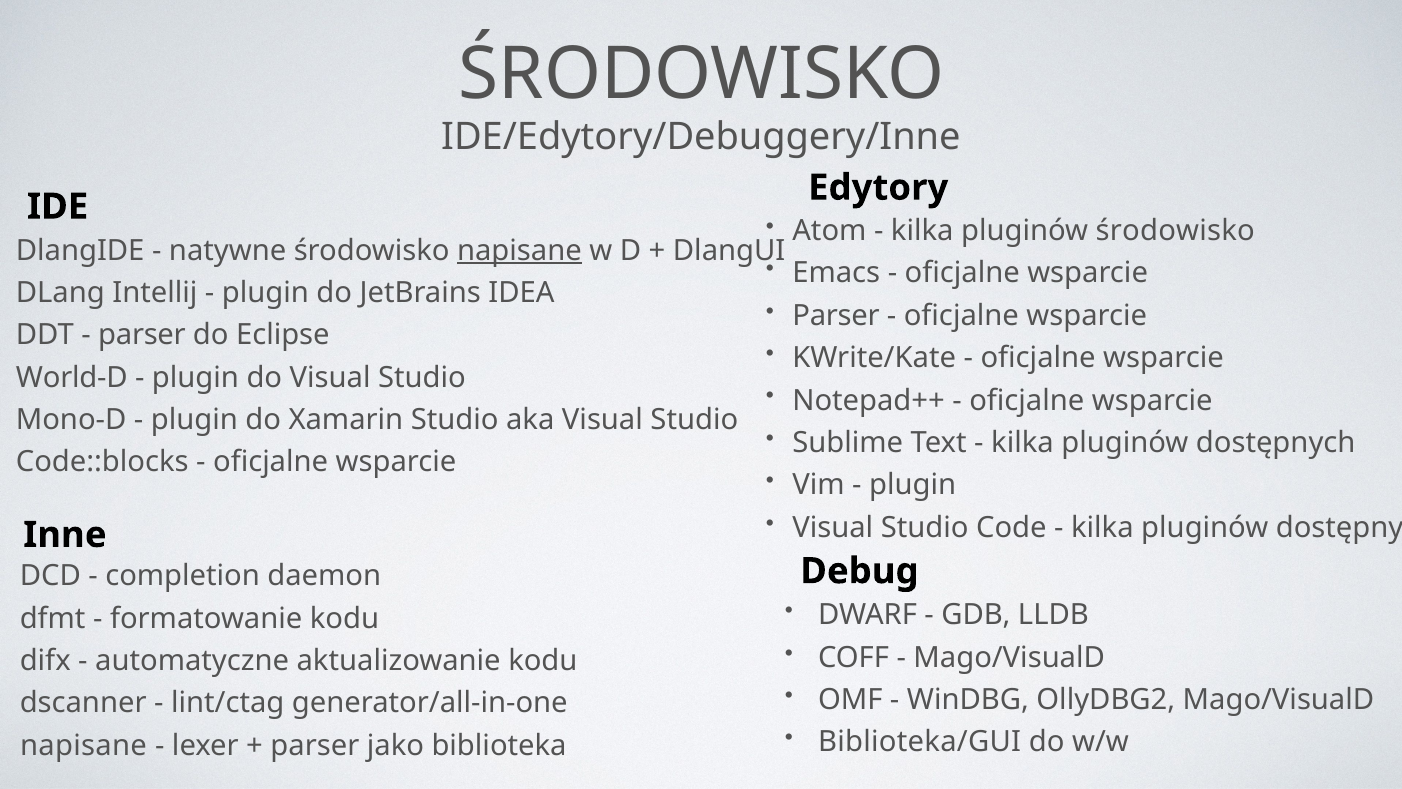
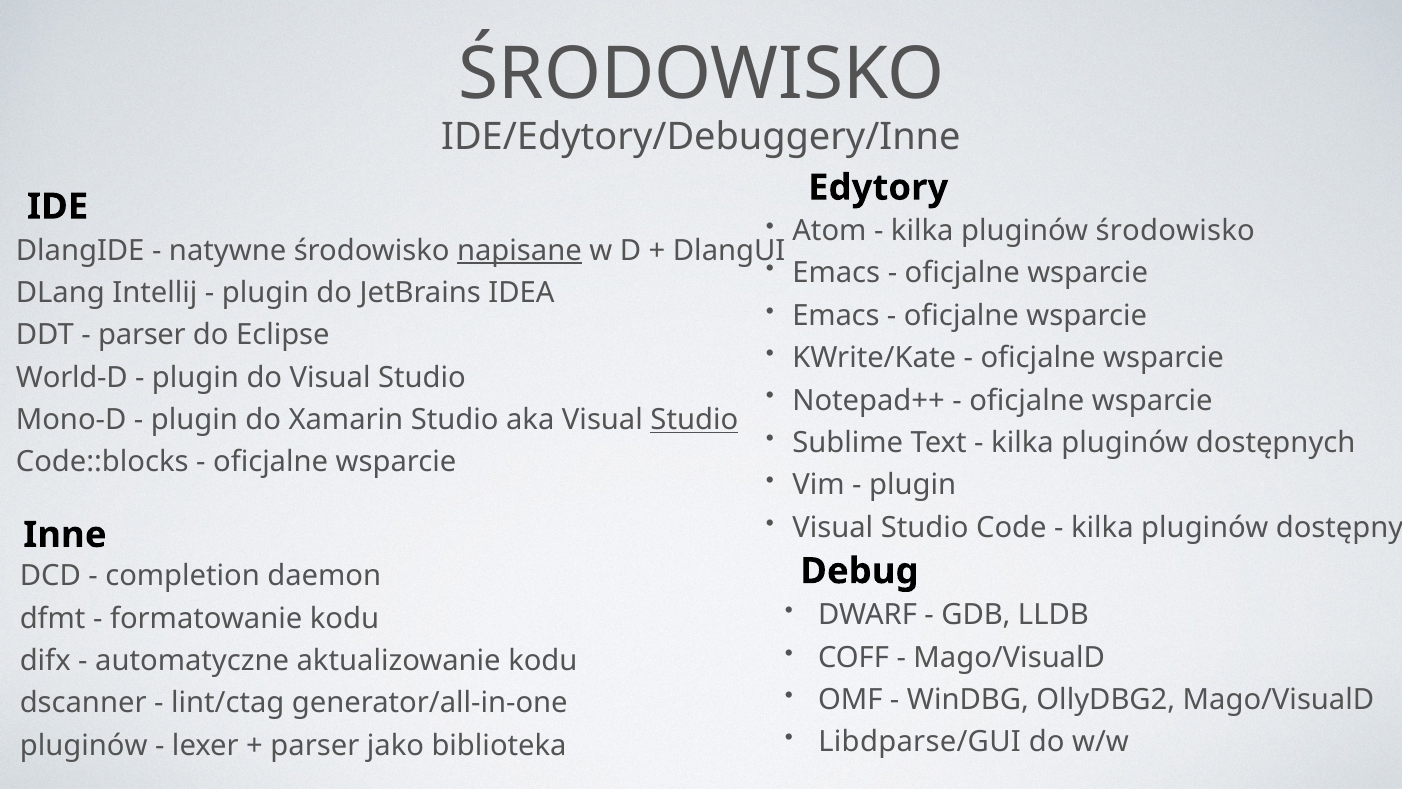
Parser: Parser -> Emacs (836, 315)
Studio underline: none -> present (694, 420)
Biblioteka/GUI: Biblioteka/GUI -> Libdparse/GUI (920, 742)
napisane: napisane -> pluginów (84, 745)
